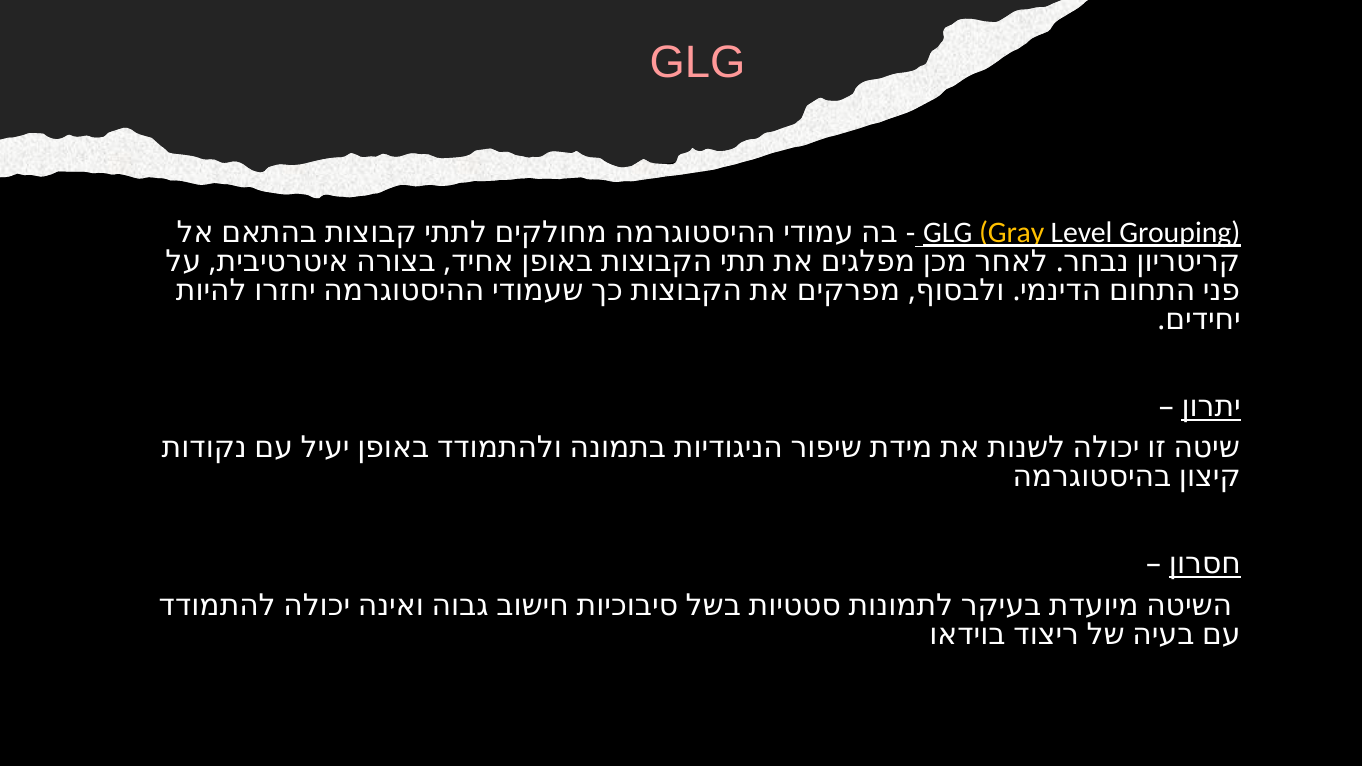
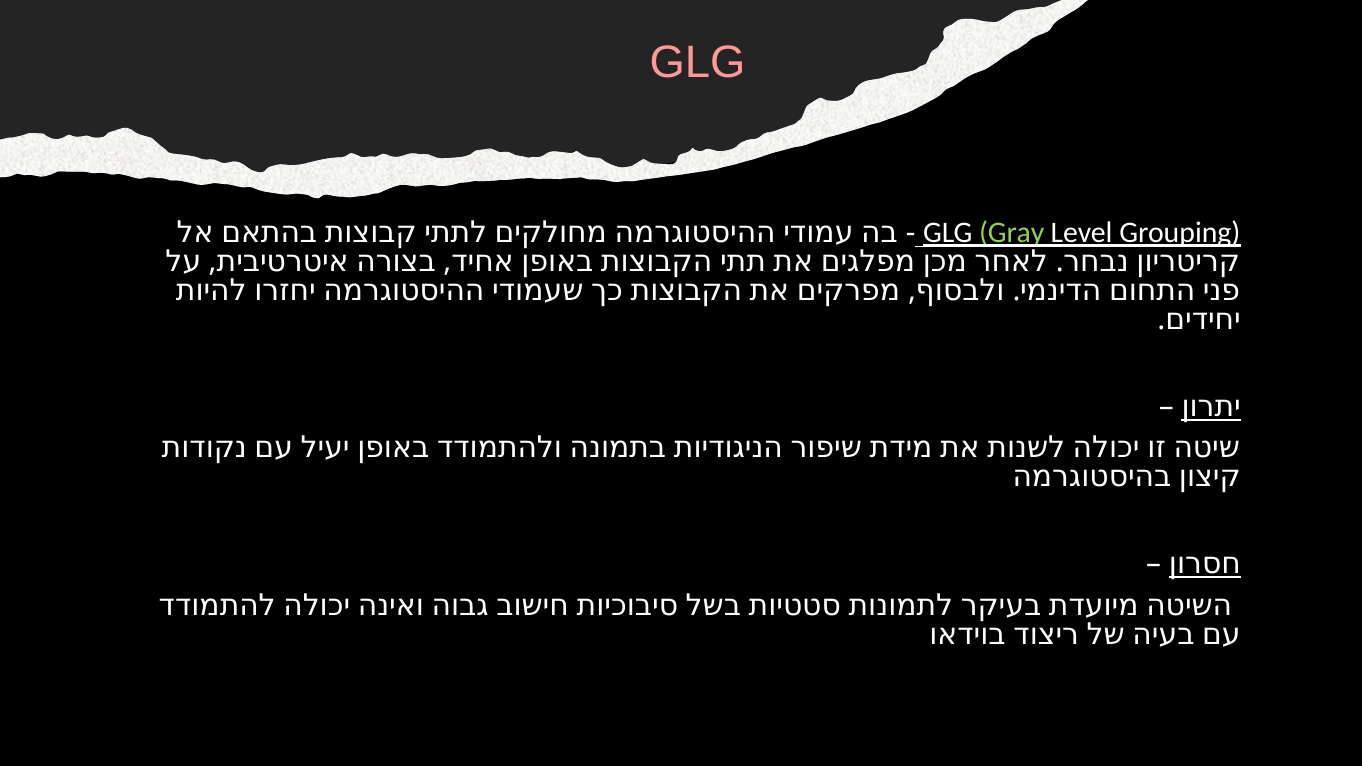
Gray colour: yellow -> light green (1012, 233)
